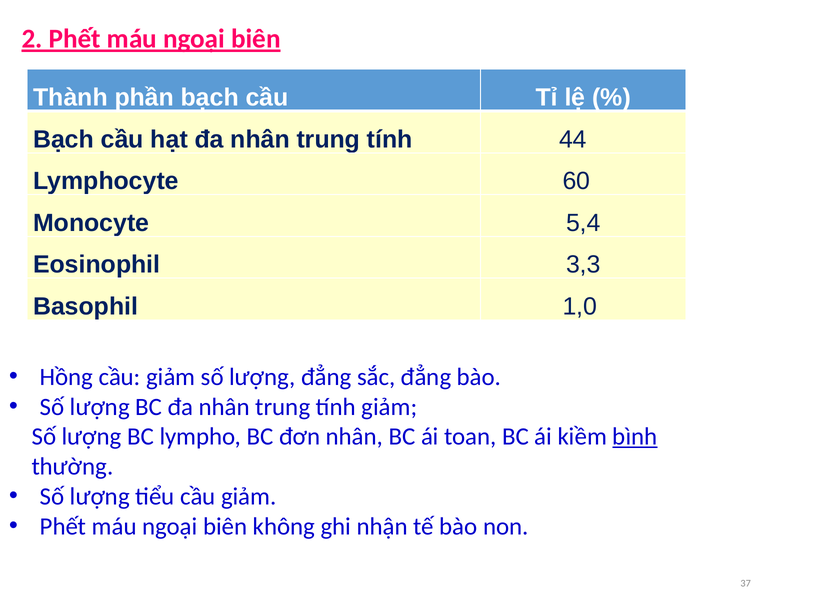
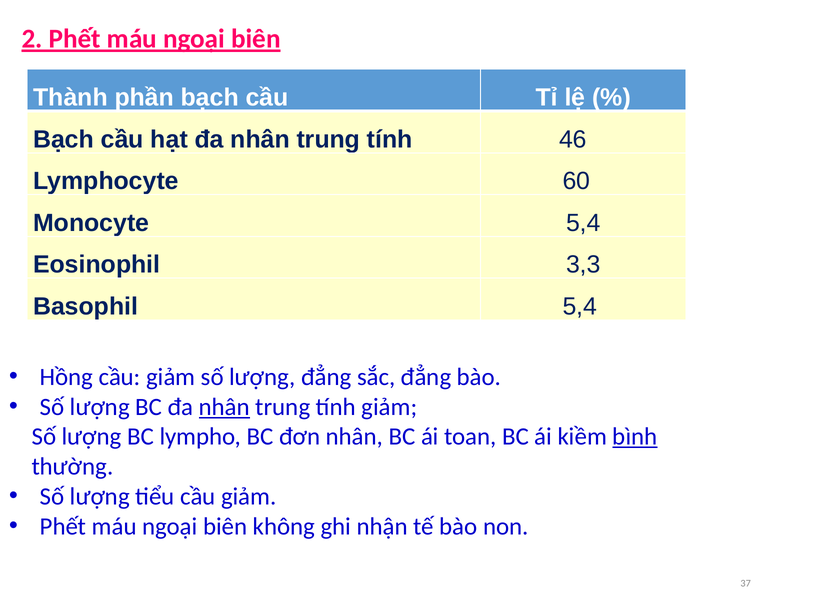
44: 44 -> 46 (573, 139)
Basophil 1,0: 1,0 -> 5,4 (580, 307)
nhân underline: none -> present (224, 407)
